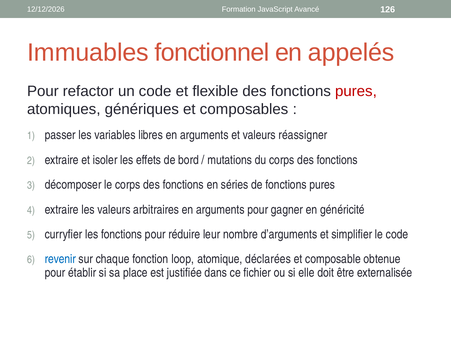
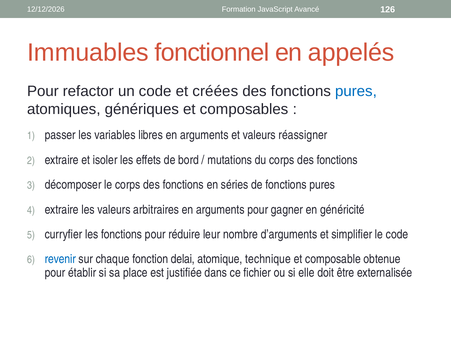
flexible: flexible -> créées (215, 91)
pures colour: red -> blue (356, 91)
loop: loop -> delai (183, 259)
déclarées: déclarées -> technique (268, 259)
